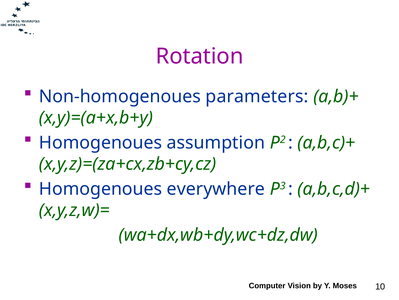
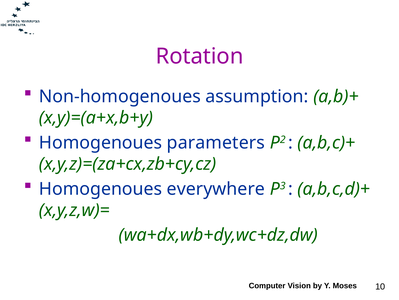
parameters: parameters -> assumption (257, 96)
assumption: assumption -> parameters (216, 142)
